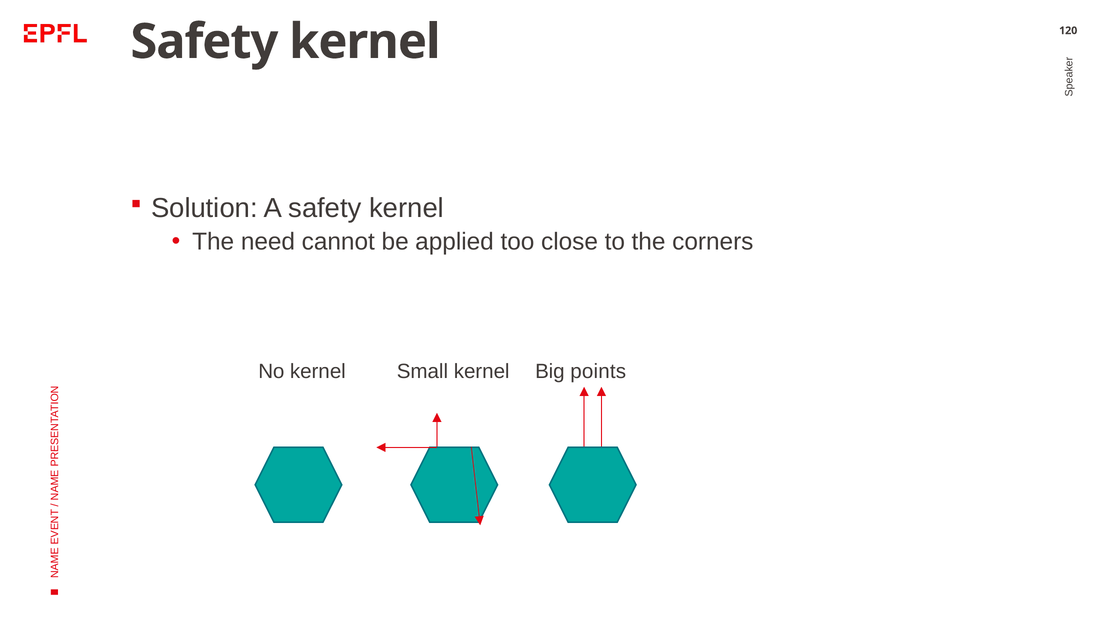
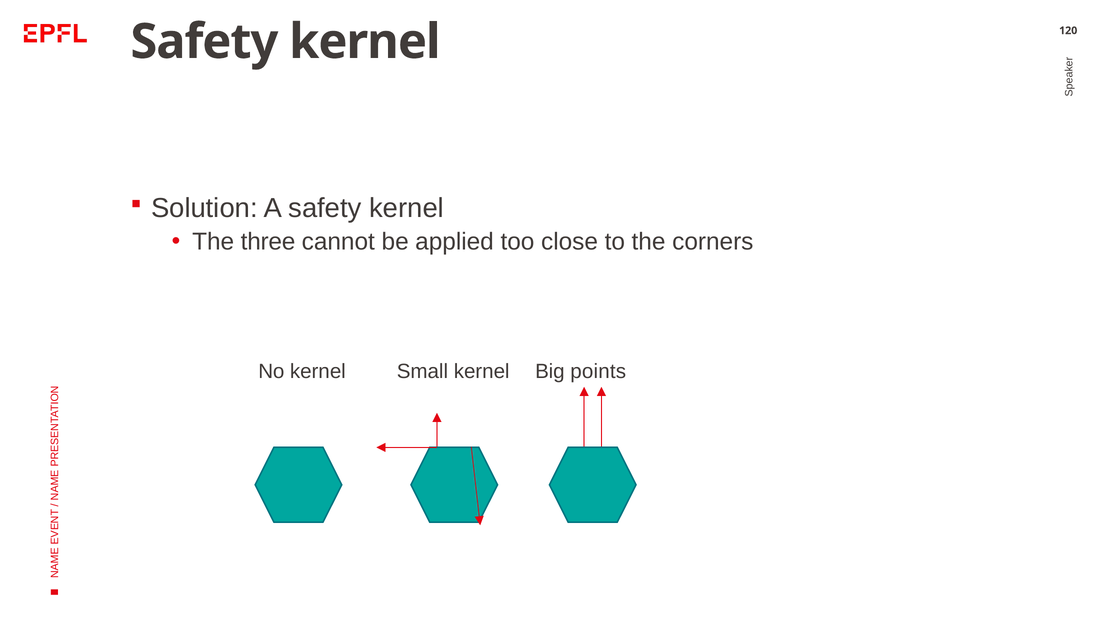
need: need -> three (268, 242)
